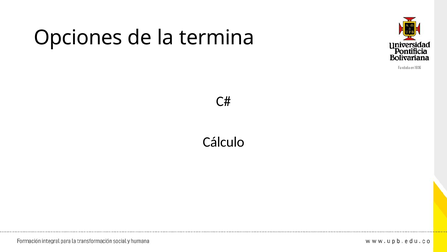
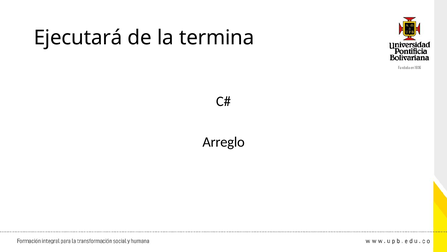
Opciones: Opciones -> Ejecutará (78, 38)
Cálculo: Cálculo -> Arreglo (224, 142)
